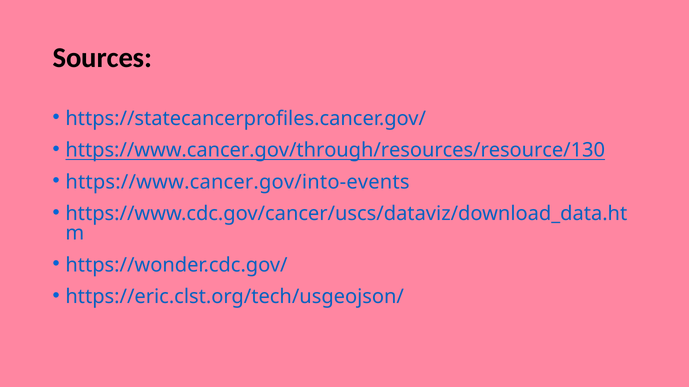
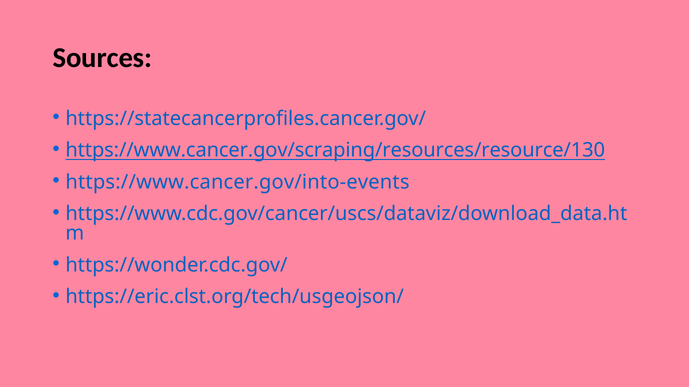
https://www.cancer.gov/through/resources/resource/130: https://www.cancer.gov/through/resources/resource/130 -> https://www.cancer.gov/scraping/resources/resource/130 (335, 151)
